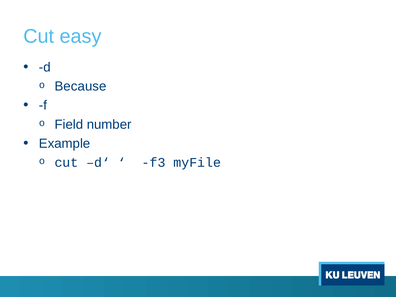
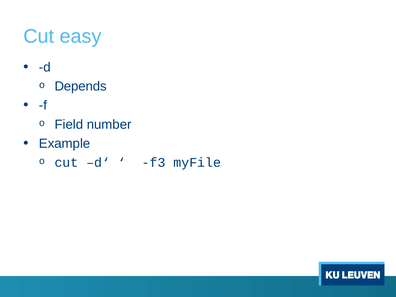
Because: Because -> Depends (81, 86)
